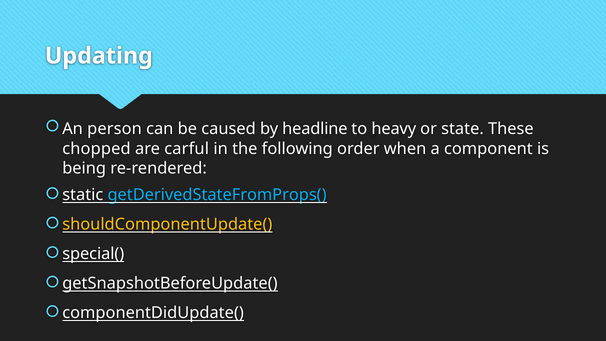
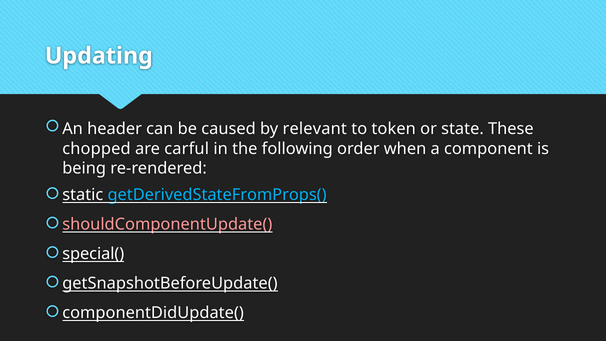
person: person -> header (115, 129)
headline: headline -> relevant (315, 129)
heavy: heavy -> token (394, 129)
shouldComponentUpdate( colour: yellow -> pink (167, 224)
